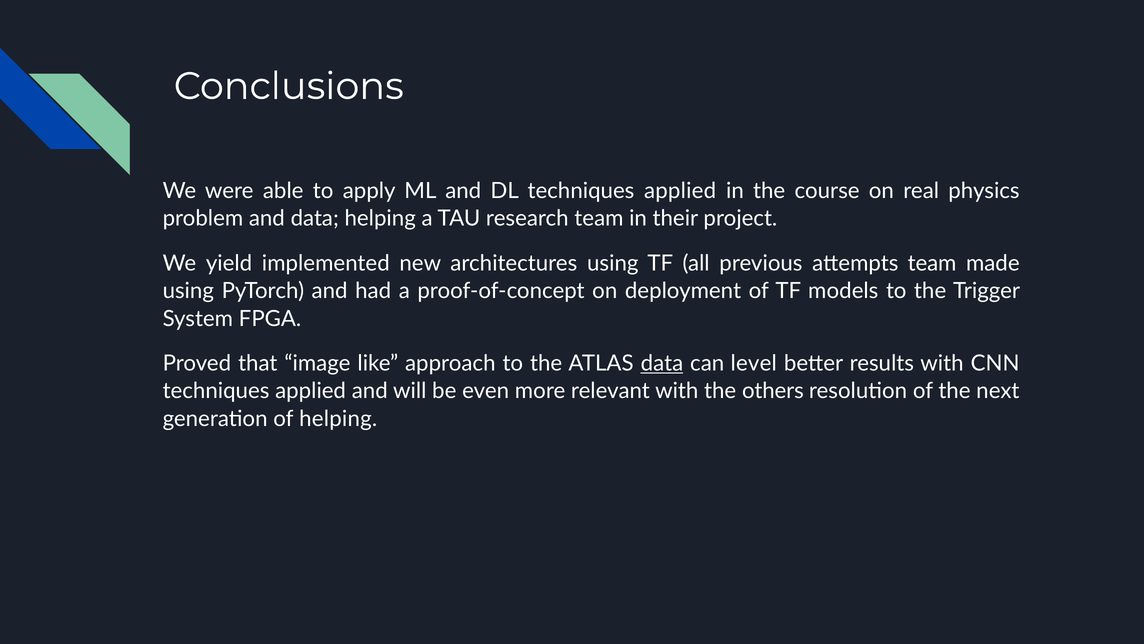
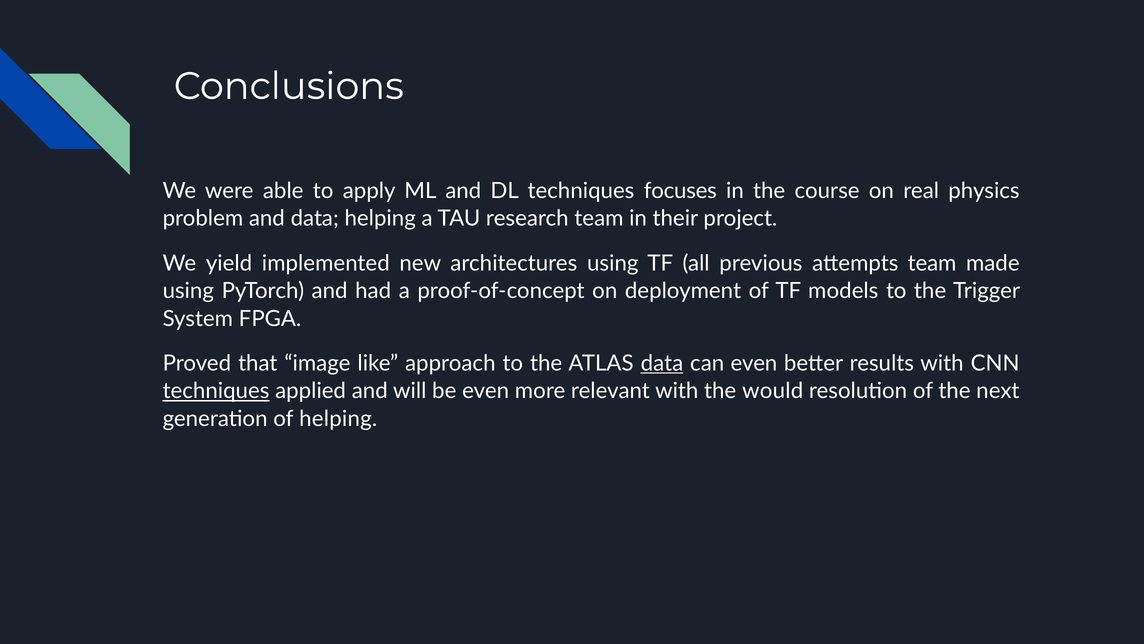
DL techniques applied: applied -> focuses (680, 191)
can level: level -> even (754, 363)
techniques underline: none -> present (216, 391)
others: others -> would (773, 391)
